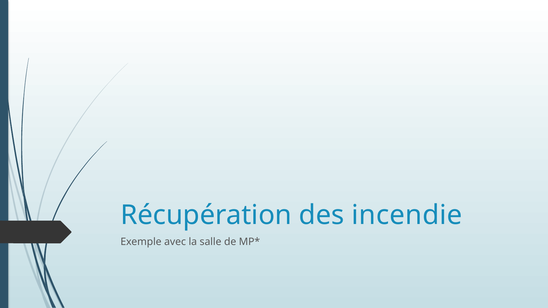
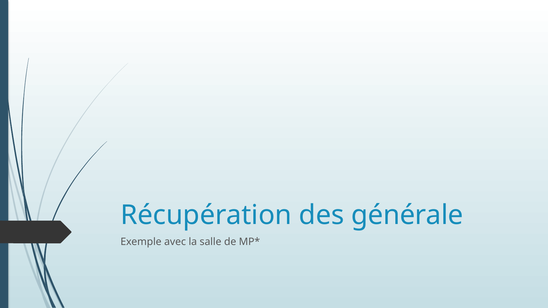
incendie: incendie -> générale (407, 215)
